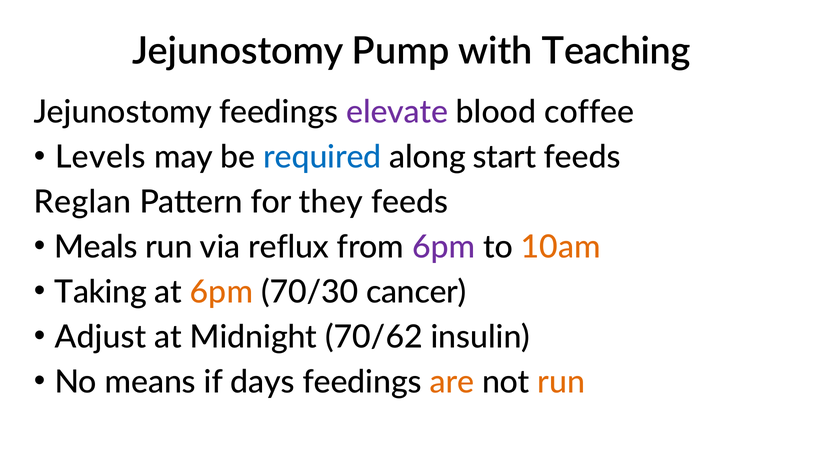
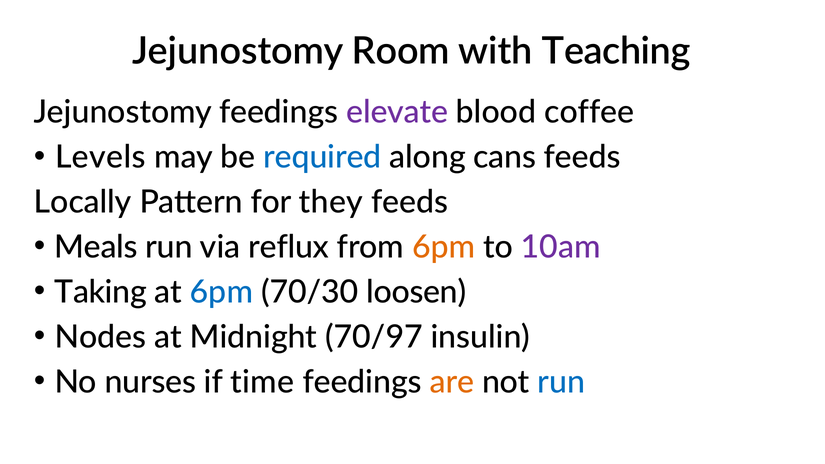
Pump: Pump -> Room (401, 51)
start: start -> cans (505, 157)
Reglan: Reglan -> Locally (83, 202)
6pm colour: purple -> orange (444, 247)
10am colour: orange -> purple (561, 247)
6pm colour: orange -> blue (221, 292)
cancer: cancer -> loosen (416, 292)
Adjust: Adjust -> Nodes (100, 337)
70/62: 70/62 -> 70/97 (374, 337)
means: means -> nurses (150, 382)
days: days -> time (262, 382)
run colour: orange -> blue (561, 382)
